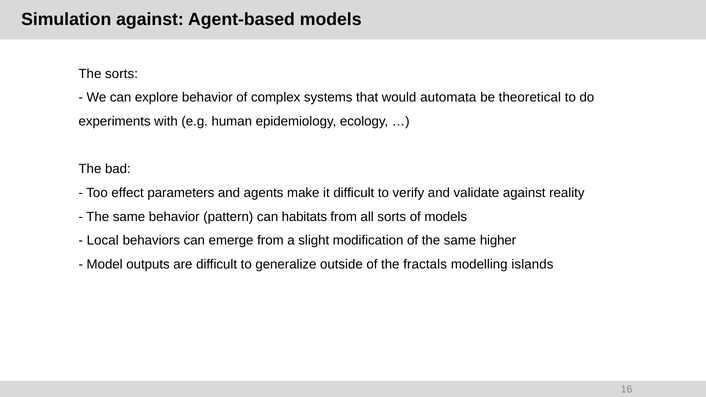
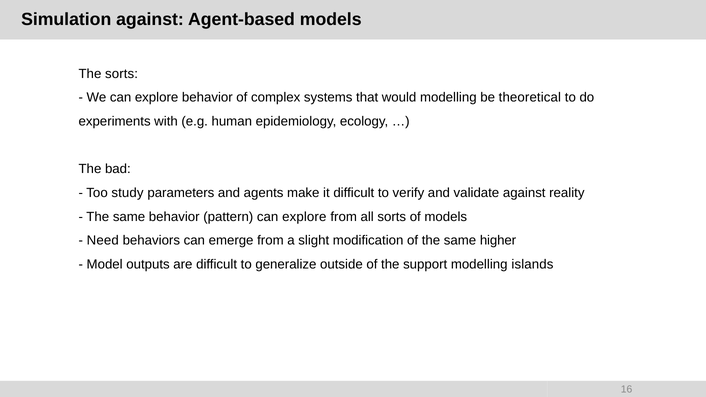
would automata: automata -> modelling (448, 98)
effect: effect -> study (128, 193)
pattern can habitats: habitats -> explore (304, 217)
Local: Local -> Need (103, 241)
fractals: fractals -> support (425, 264)
